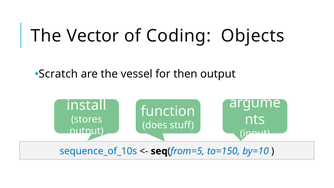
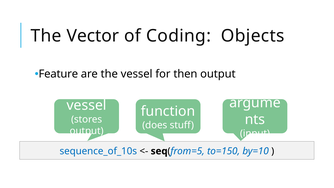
Scratch: Scratch -> Feature (58, 74)
install: install -> vessel (87, 105)
